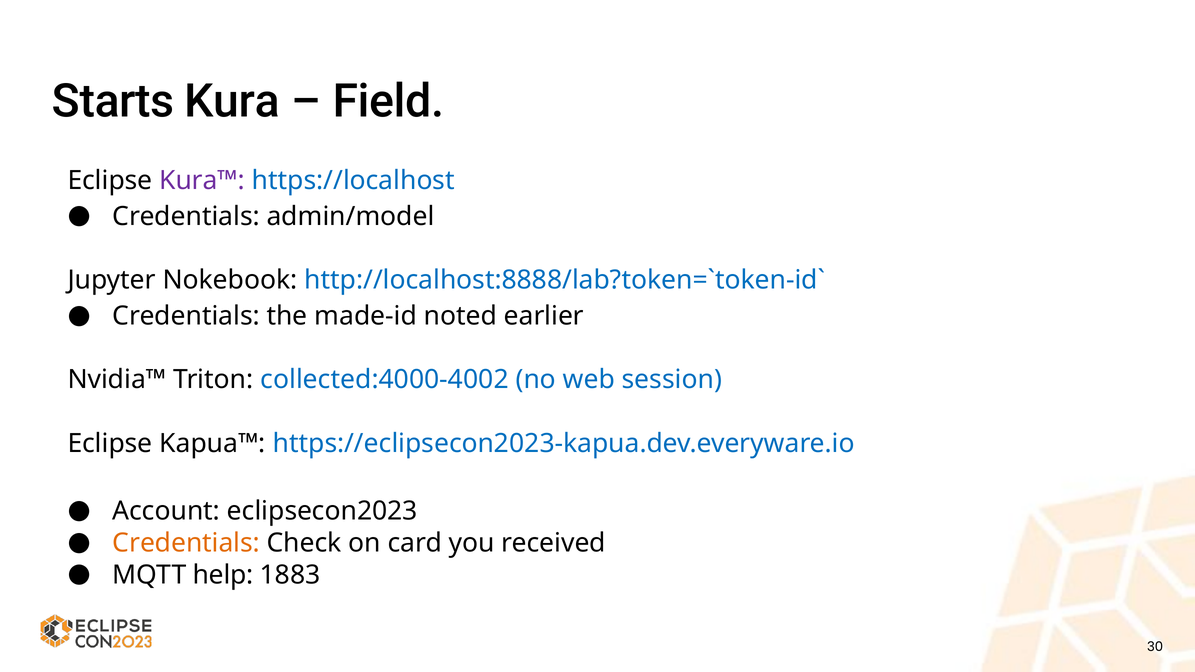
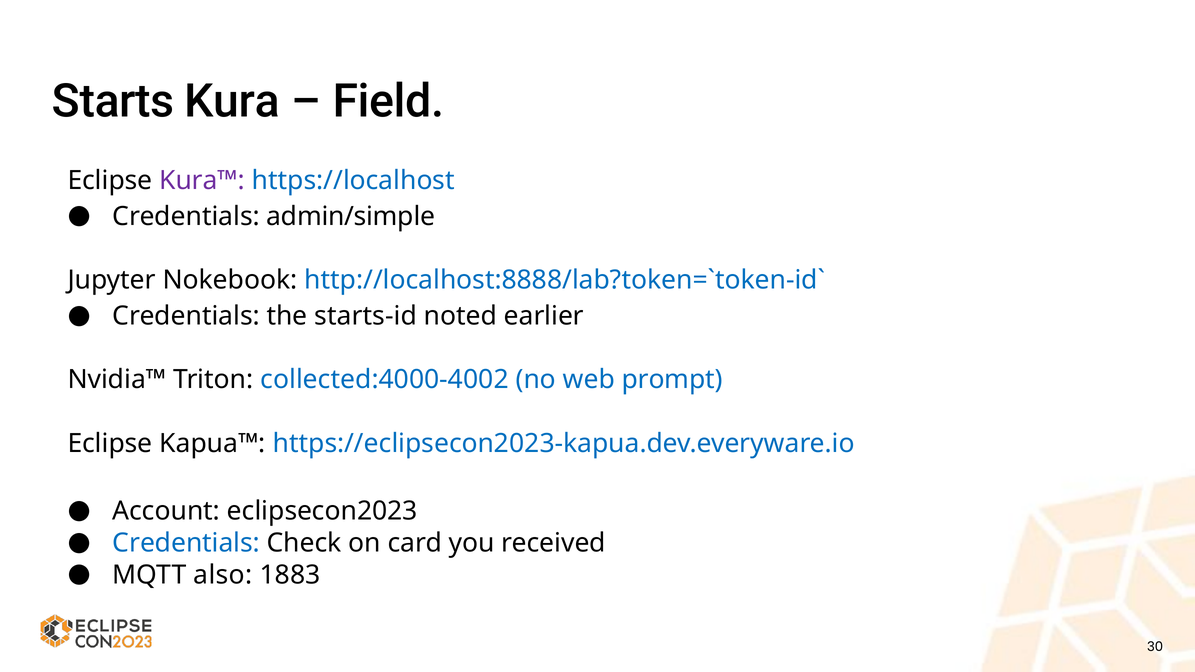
admin/model: admin/model -> admin/simple (351, 216)
made-id: made-id -> starts-id (366, 316)
session: session -> prompt (672, 380)
Credentials colour: orange -> blue (186, 543)
help: help -> also (223, 575)
